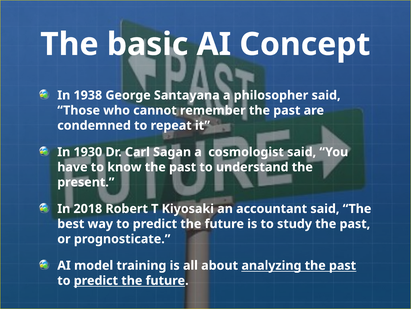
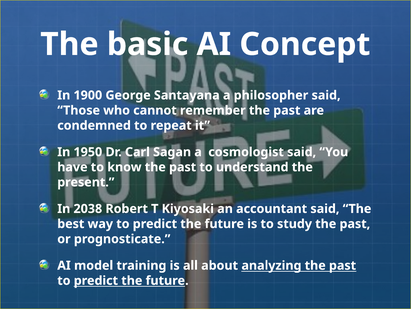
1938: 1938 -> 1900 (88, 95)
1930: 1930 -> 1950 (88, 152)
2018: 2018 -> 2038 (88, 208)
